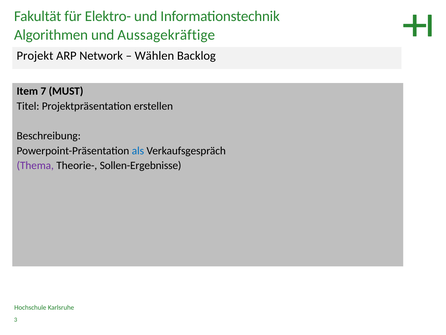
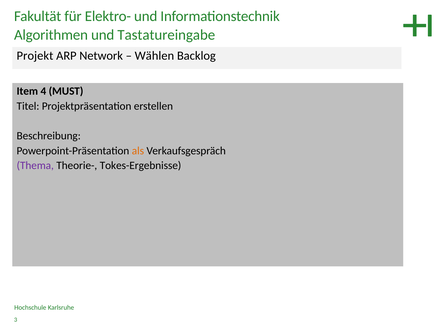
Aussagekräftige: Aussagekräftige -> Tastatureingabe (166, 35)
7: 7 -> 4 (43, 91)
als colour: blue -> orange (138, 150)
Sollen-Ergebnisse: Sollen-Ergebnisse -> Tokes-Ergebnisse (141, 165)
